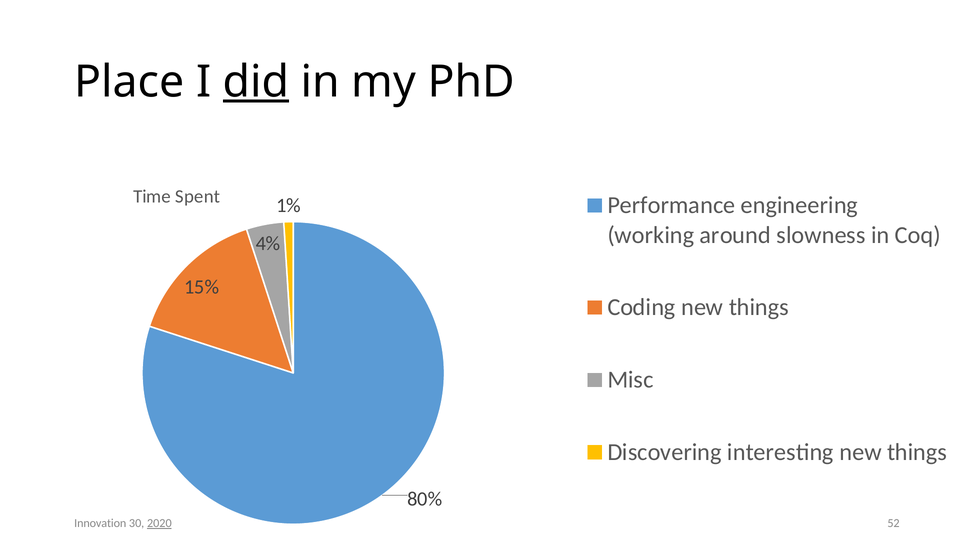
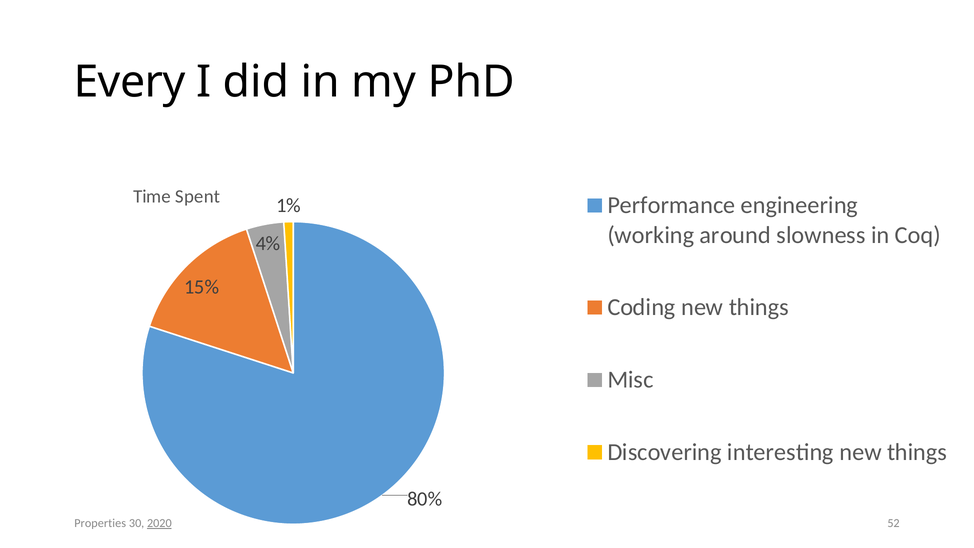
Place: Place -> Every (130, 82)
did underline: present -> none (256, 82)
Innovation: Innovation -> Properties (100, 523)
